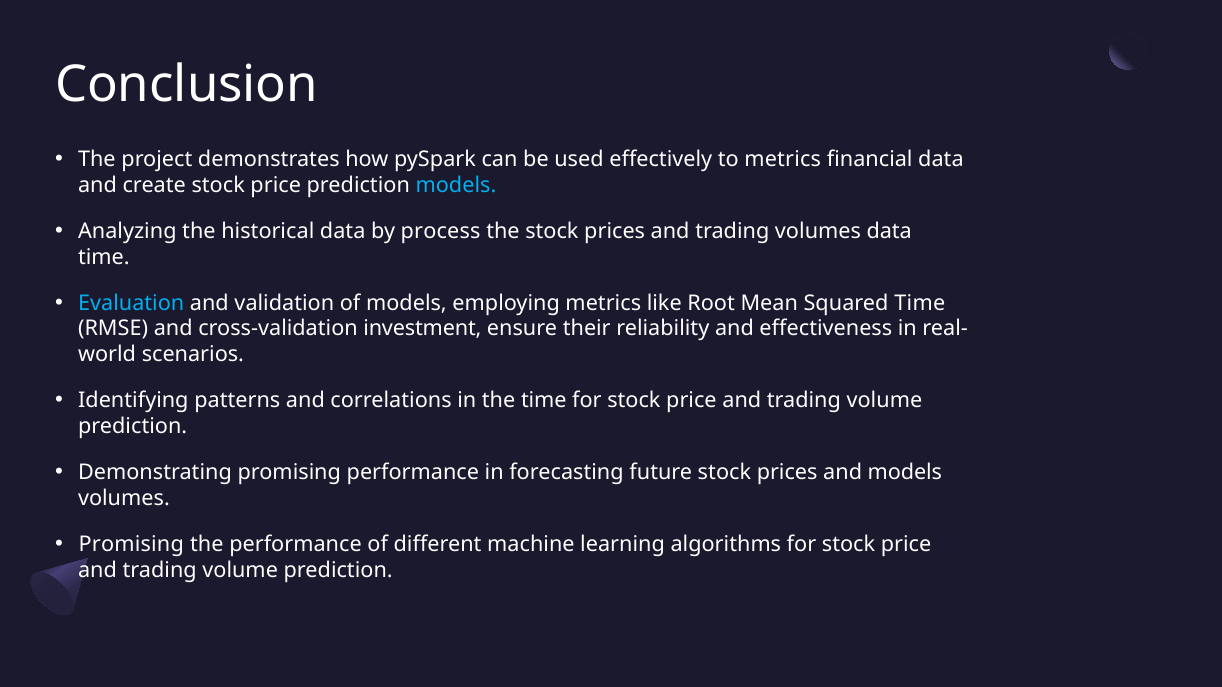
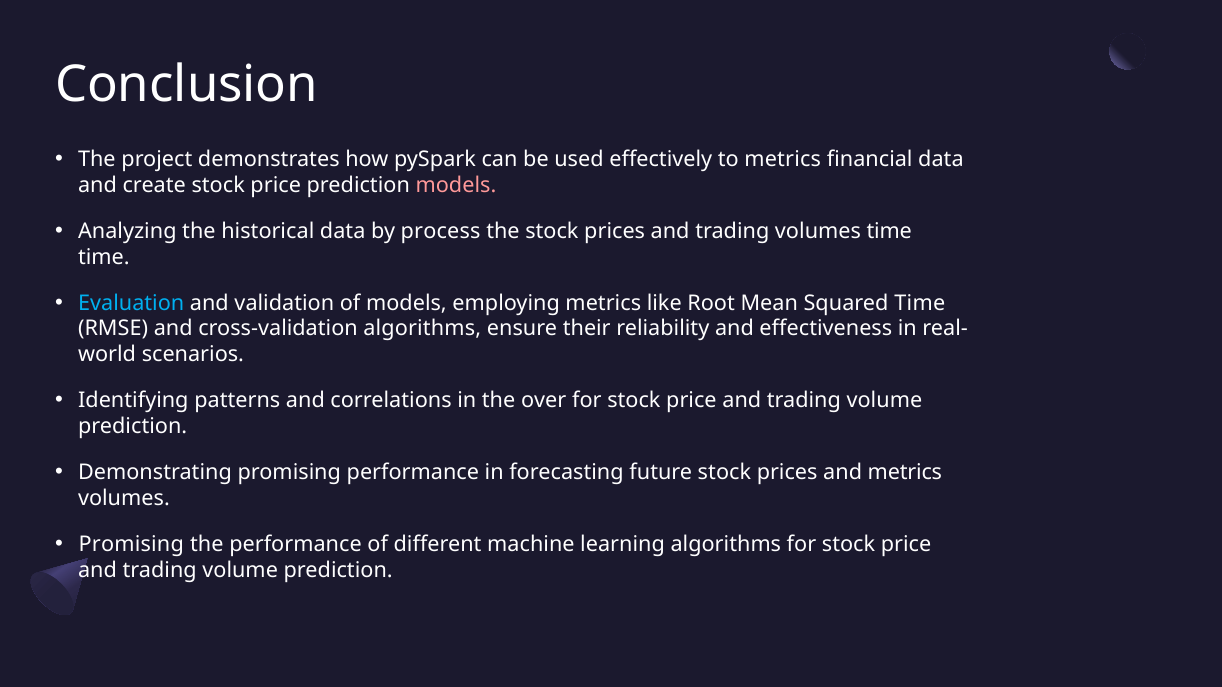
models colour: light blue -> pink (456, 185)
volumes data: data -> time (889, 231)
cross-validation investment: investment -> algorithms (422, 329)
the time: time -> over (544, 401)
and models: models -> metrics (905, 473)
